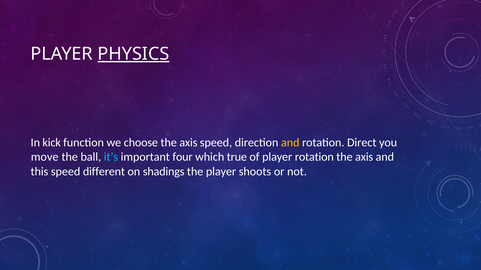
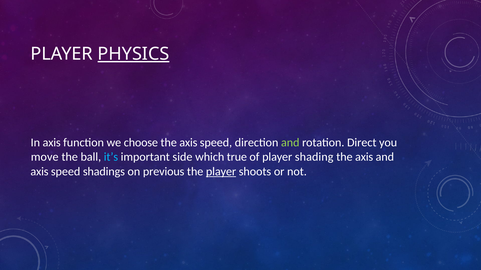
In kick: kick -> axis (52, 143)
and colour: yellow -> light green (290, 143)
four: four -> side (182, 157)
player rotation: rotation -> shading (314, 157)
this: this -> axis (39, 172)
different: different -> shadings (104, 172)
shadings: shadings -> previous (164, 172)
player underline: none -> present (221, 172)
